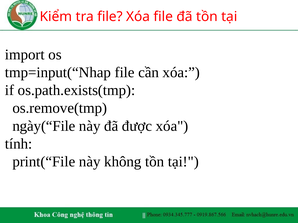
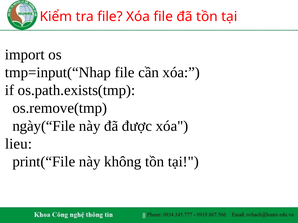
tính: tính -> lieu (19, 144)
